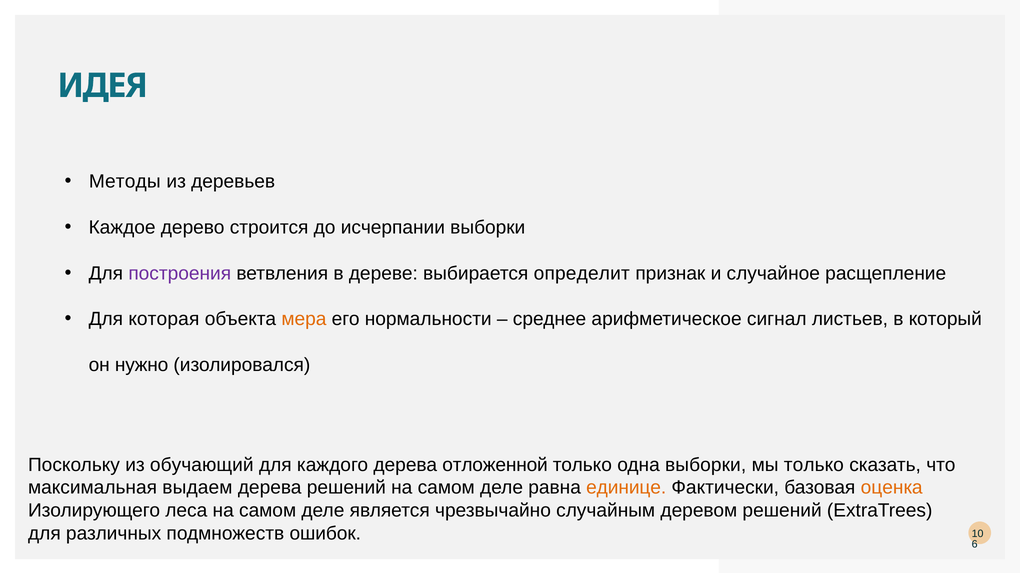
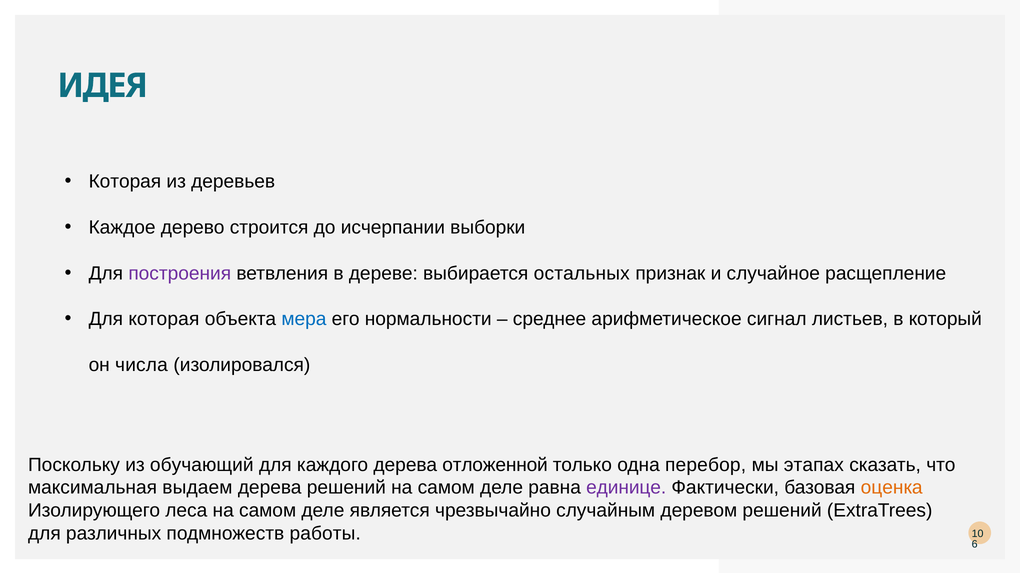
Методы: Методы -> Которая (125, 182)
определит: определит -> остальных (582, 274)
мера colour: orange -> blue (304, 320)
нужно: нужно -> числа (141, 365)
одна выборки: выборки -> перебор (706, 465)
мы только: только -> этапах (814, 465)
единице colour: orange -> purple (626, 488)
ошибок: ошибок -> работы (325, 534)
